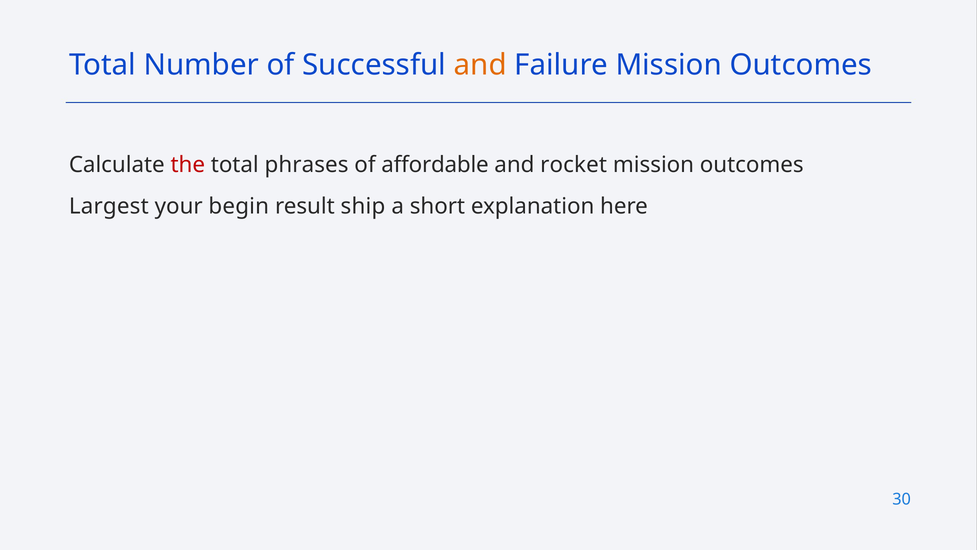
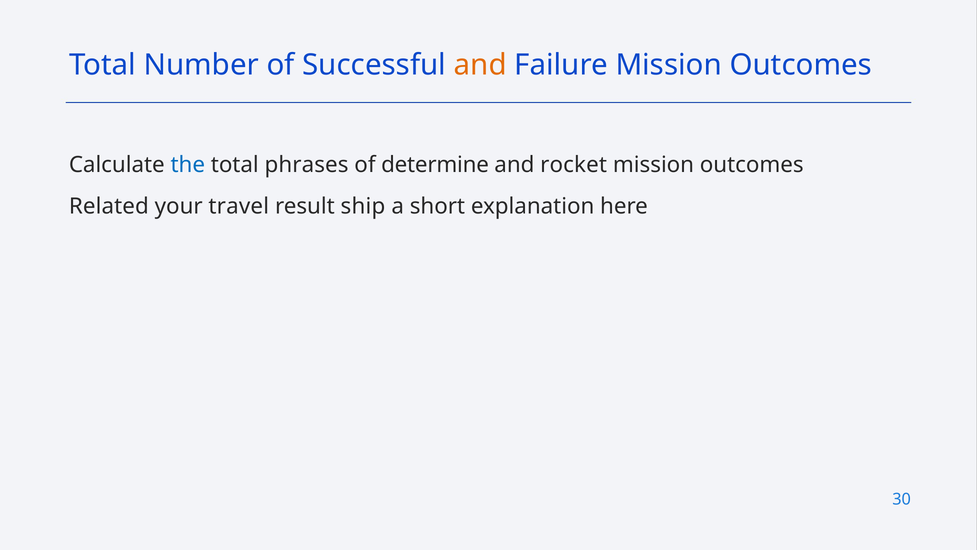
the colour: red -> blue (188, 165)
affordable: affordable -> determine (435, 165)
Largest: Largest -> Related (109, 206)
begin: begin -> travel (239, 206)
